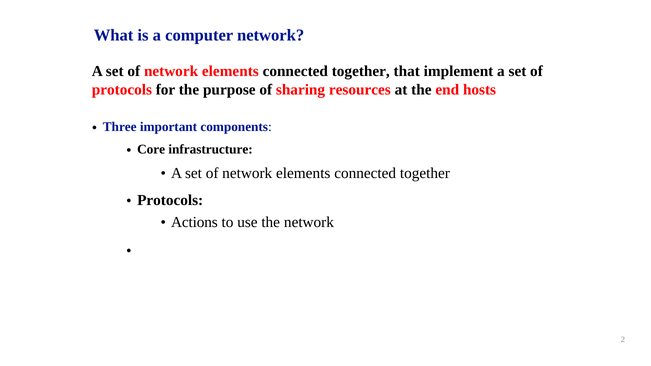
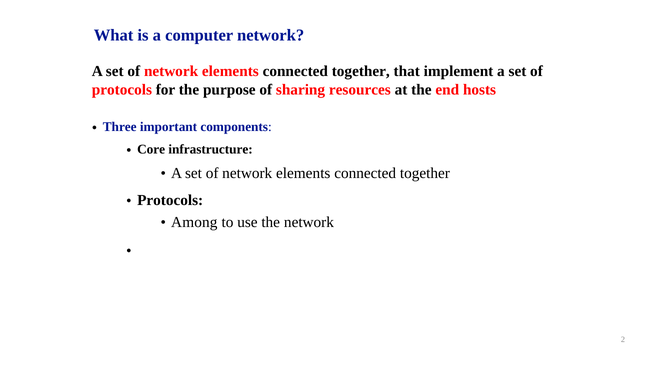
Actions: Actions -> Among (194, 223)
